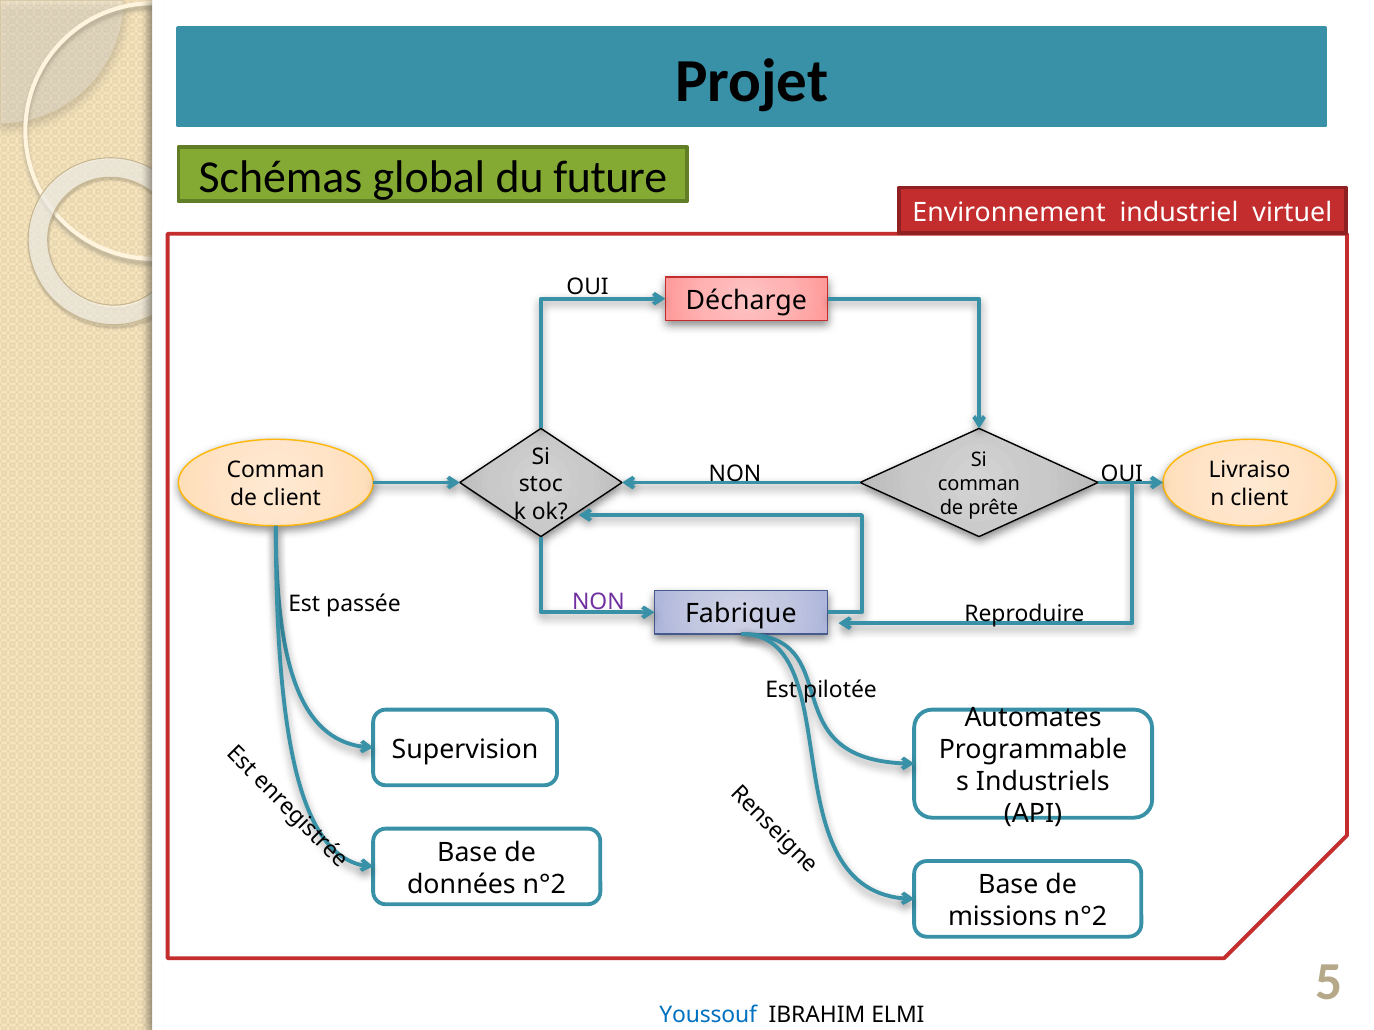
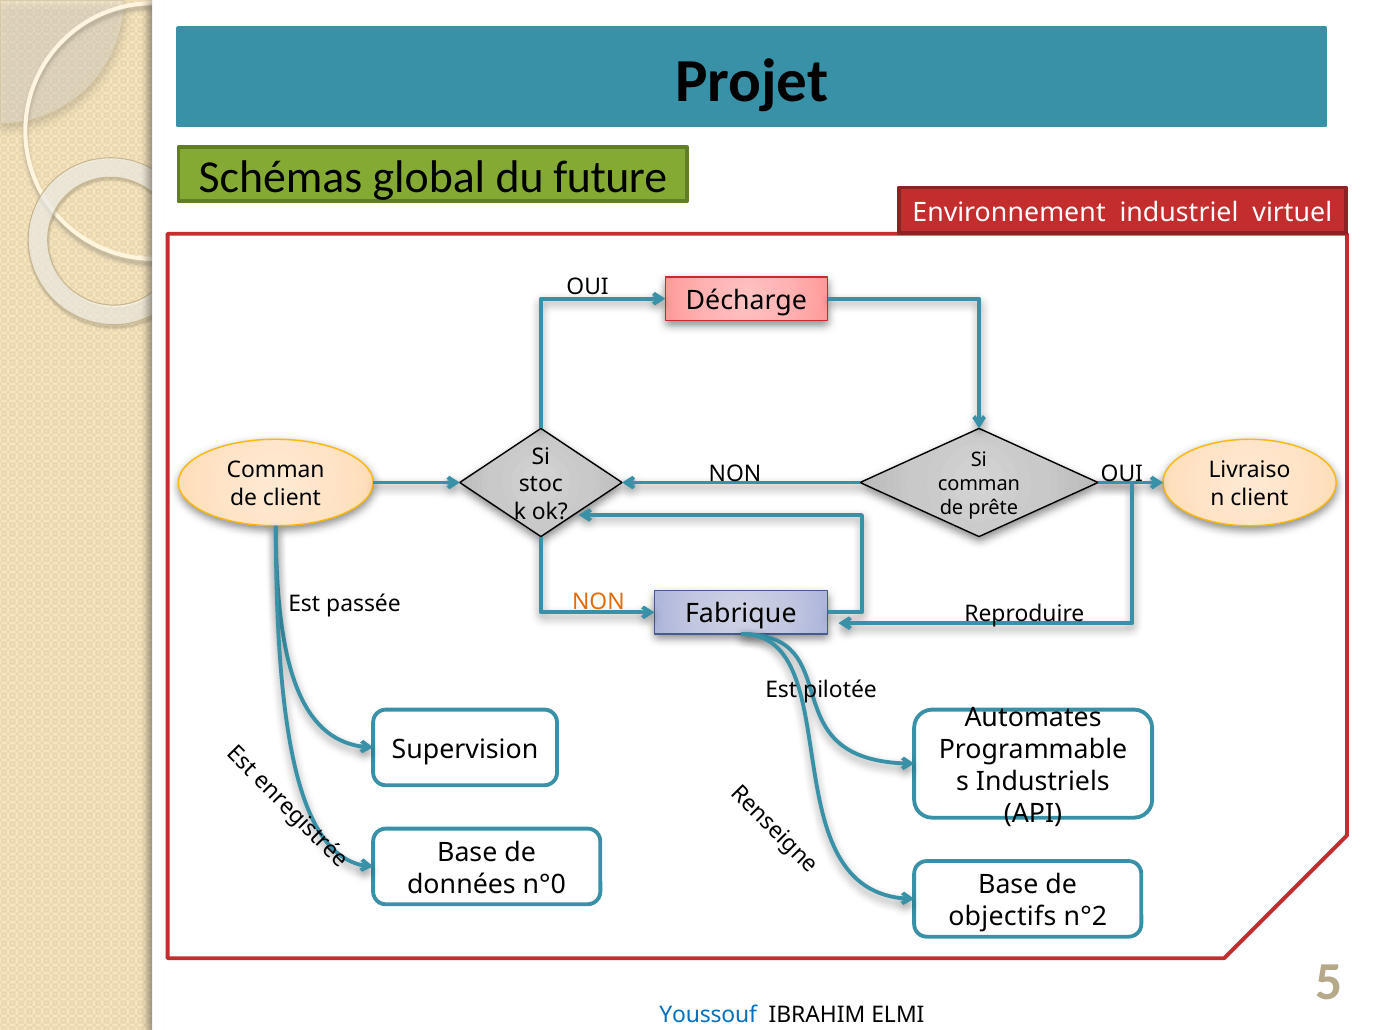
NON colour: purple -> orange (598, 602)
données n°2: n°2 -> n°0 (544, 885)
missions: missions -> objectifs (1002, 917)
